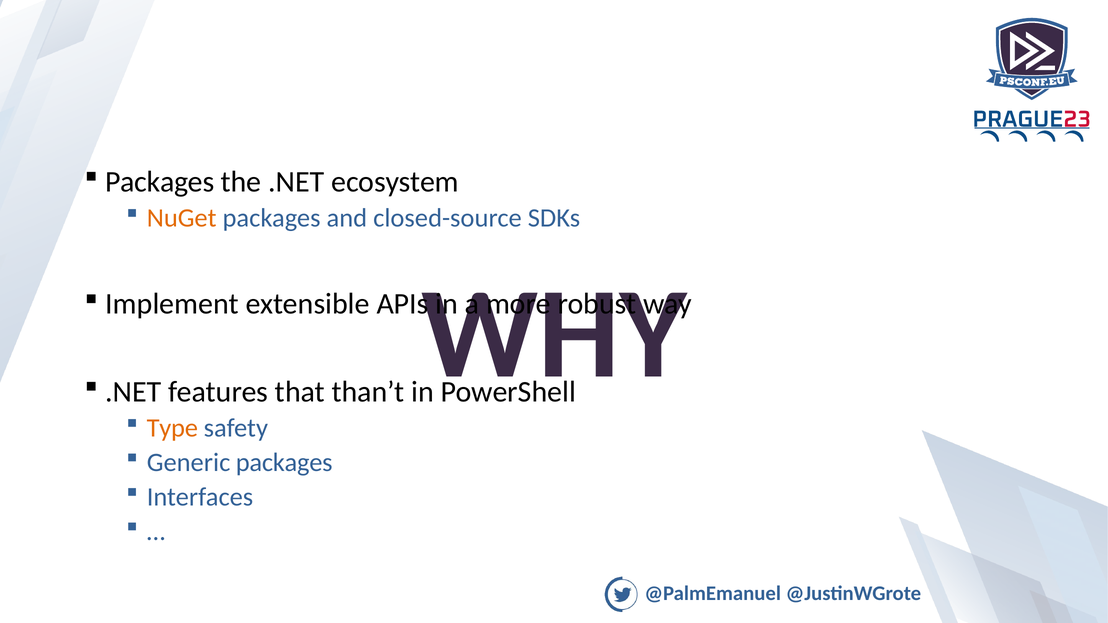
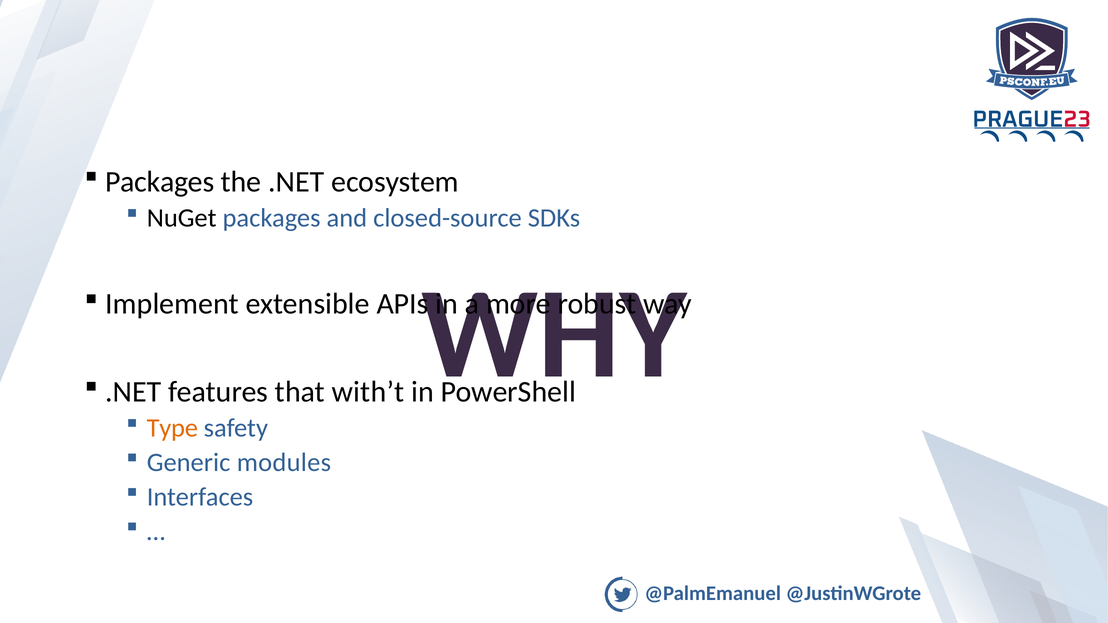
NuGet colour: orange -> black (182, 218)
than’t: than’t -> with’t (368, 392)
Generic packages: packages -> modules (284, 463)
